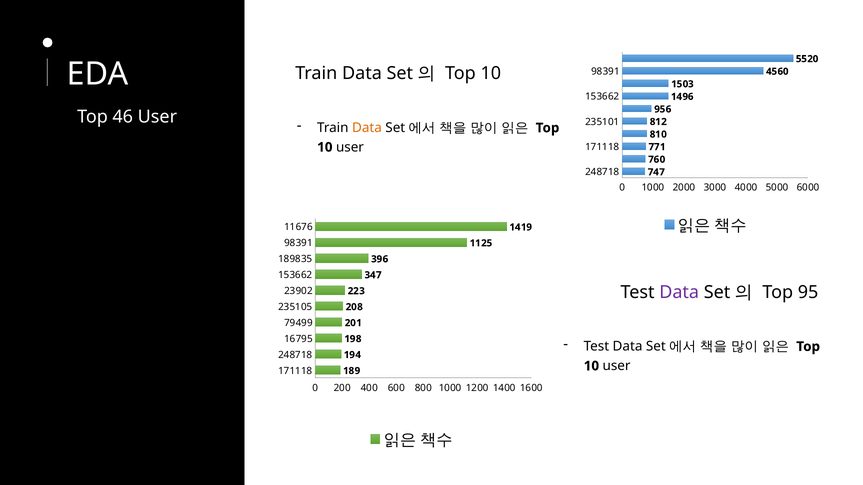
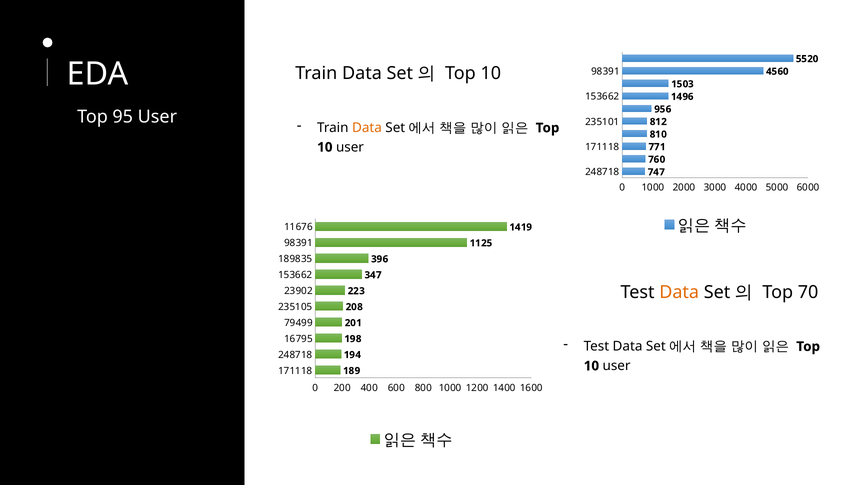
46: 46 -> 95 (123, 117)
Data colour: purple -> orange (679, 292)
95: 95 -> 70 (808, 292)
